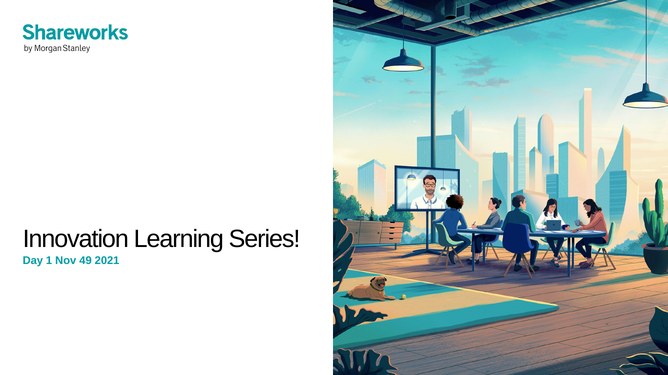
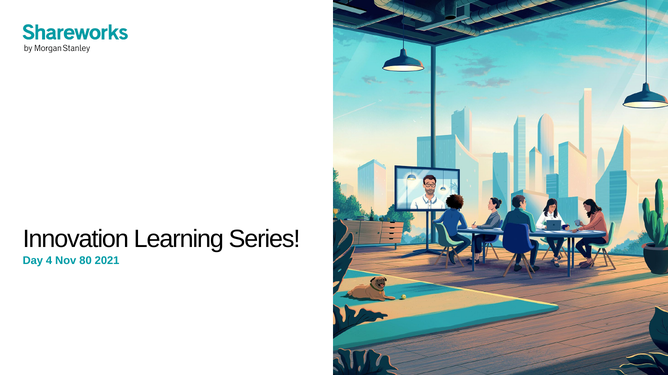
1: 1 -> 4 (49, 261)
49: 49 -> 80 (86, 261)
